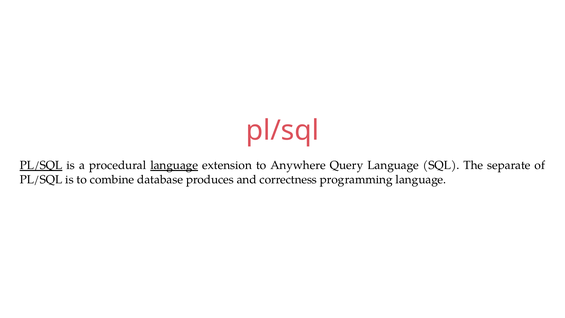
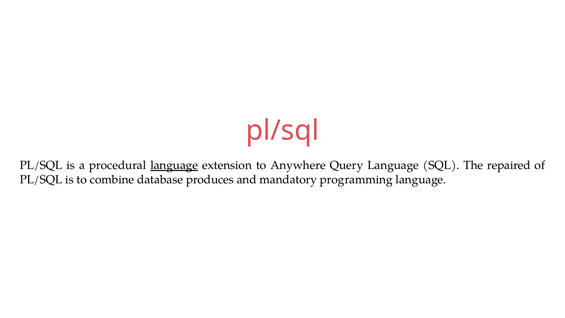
PL/SQL underline: present -> none (41, 165)
separate: separate -> repaired (509, 165)
correctness: correctness -> mandatory (288, 179)
